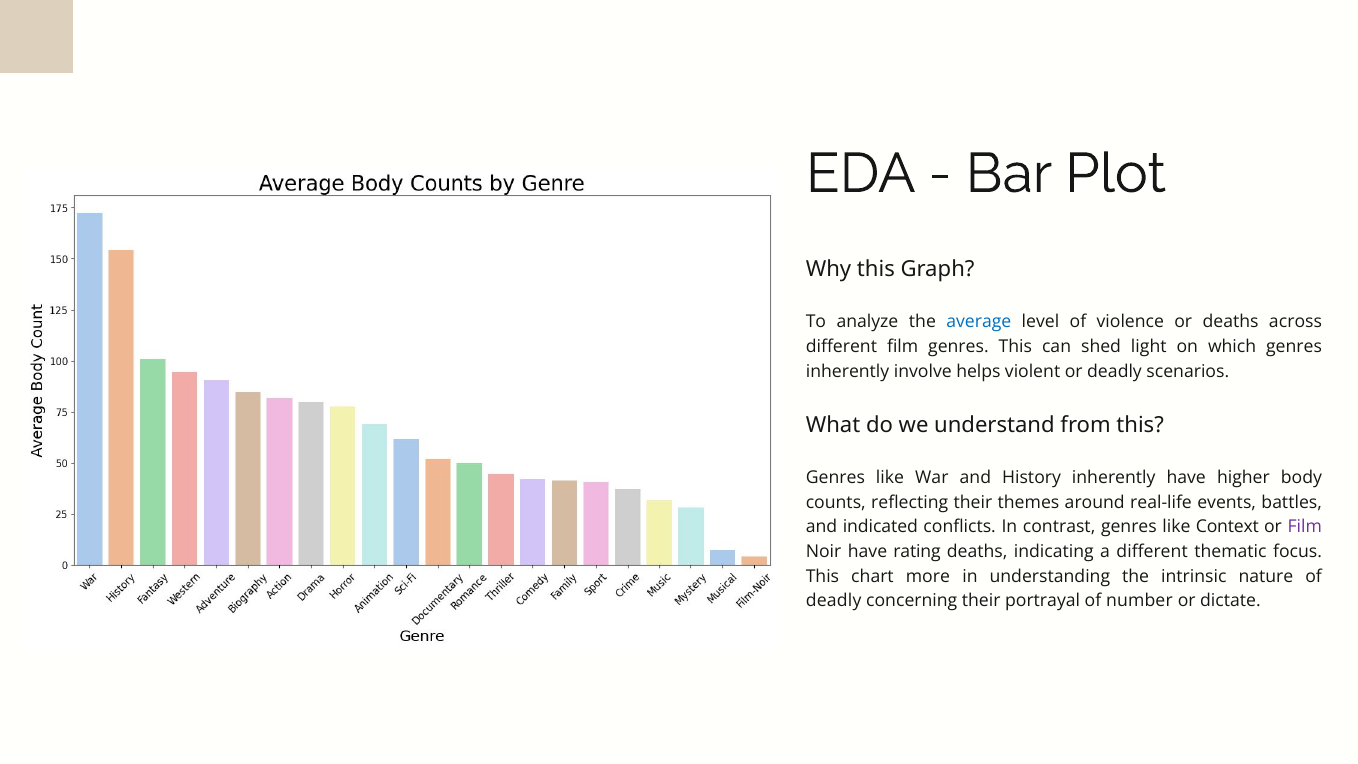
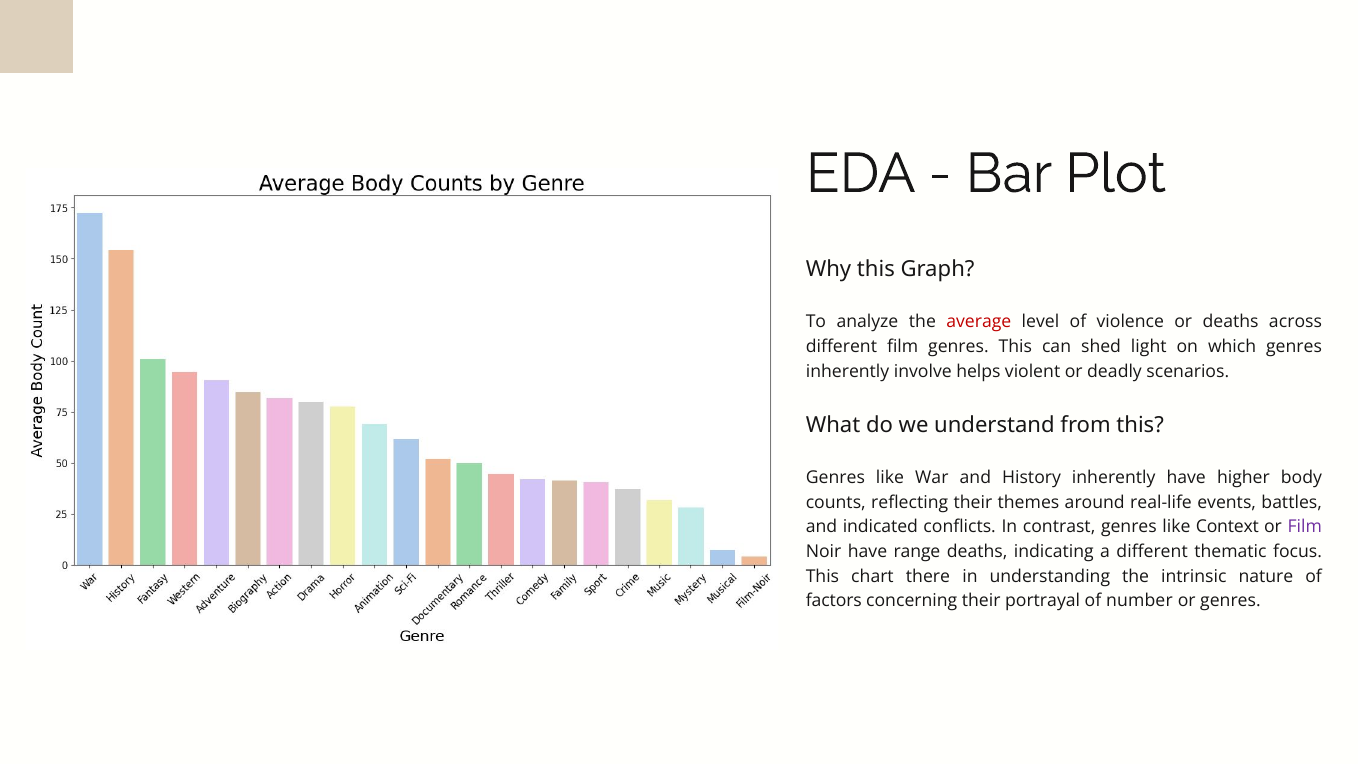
average colour: blue -> red (979, 322)
rating: rating -> range (917, 552)
more: more -> there (928, 576)
deadly: deadly -> factors (834, 601)
or dictate: dictate -> genres (1230, 601)
